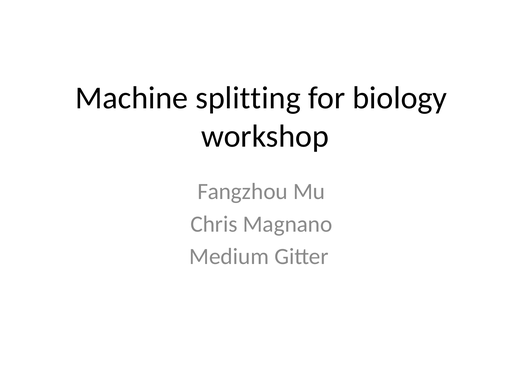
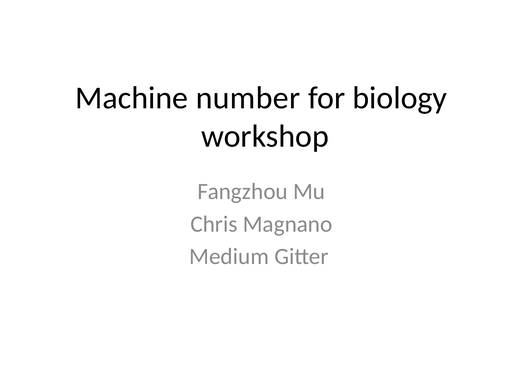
splitting: splitting -> number (248, 98)
